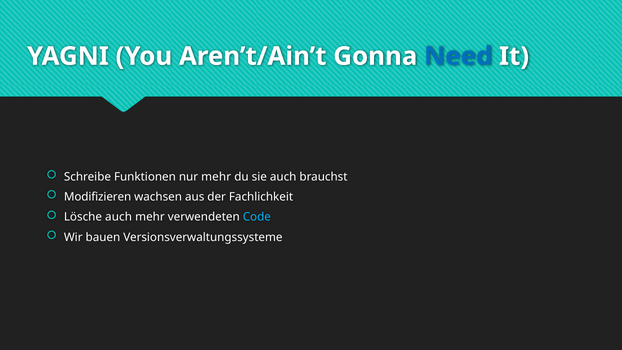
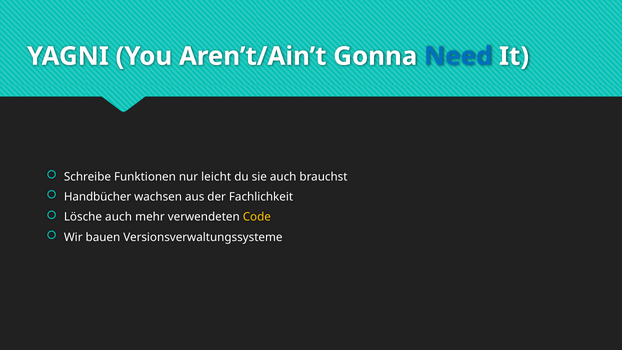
nur mehr: mehr -> leicht (216, 177)
Modifizieren: Modifizieren -> Handbücher (98, 197)
Code colour: light blue -> yellow (257, 217)
